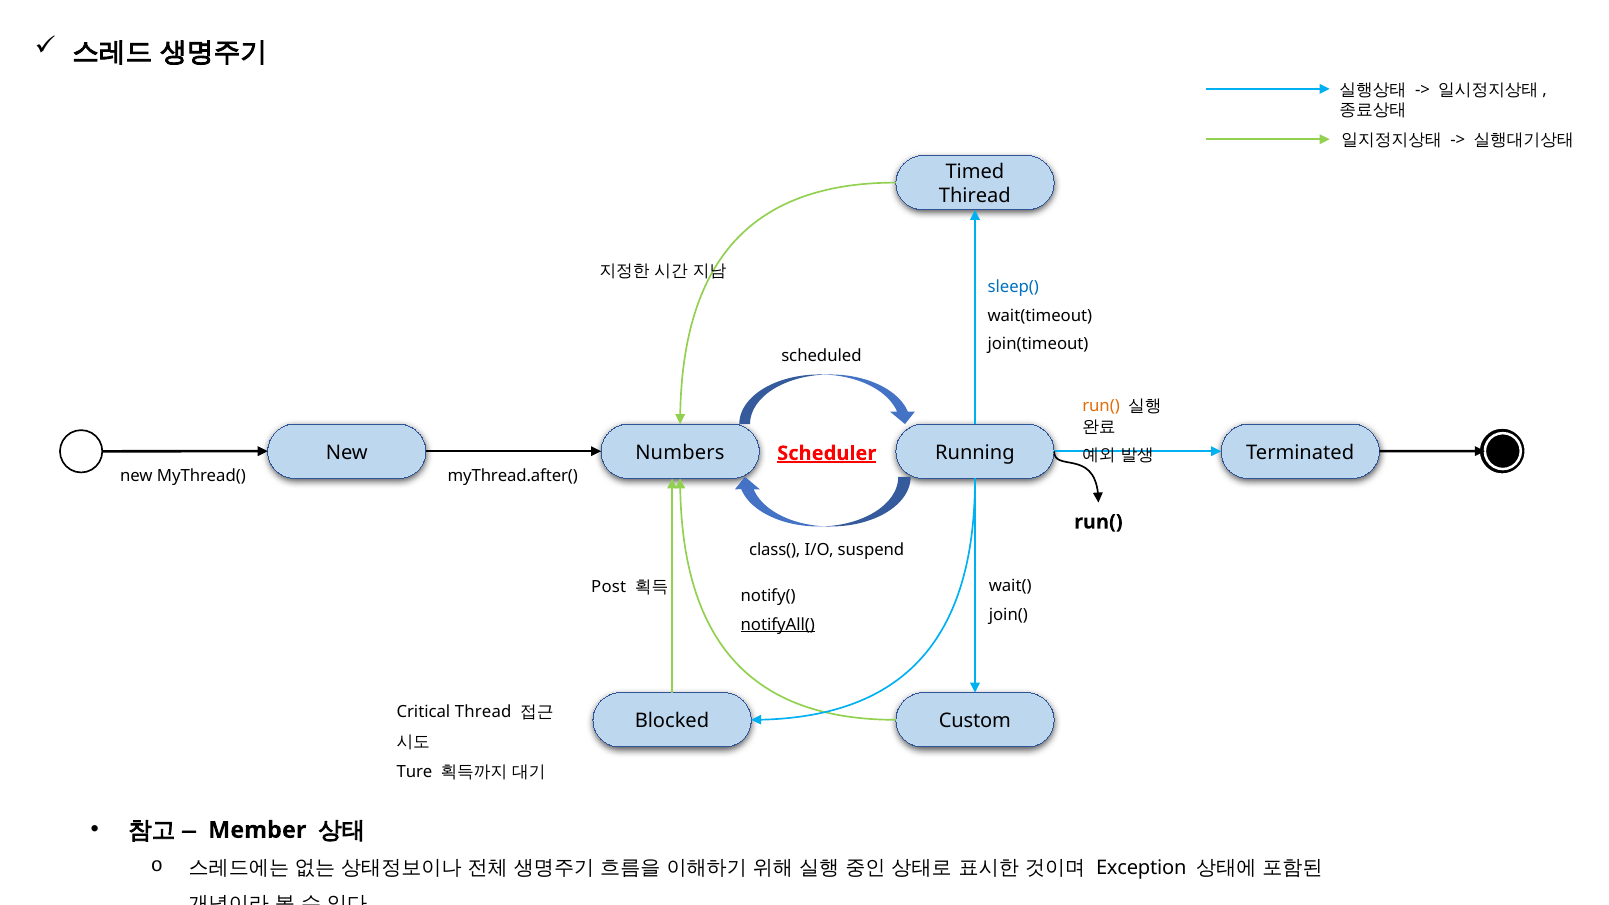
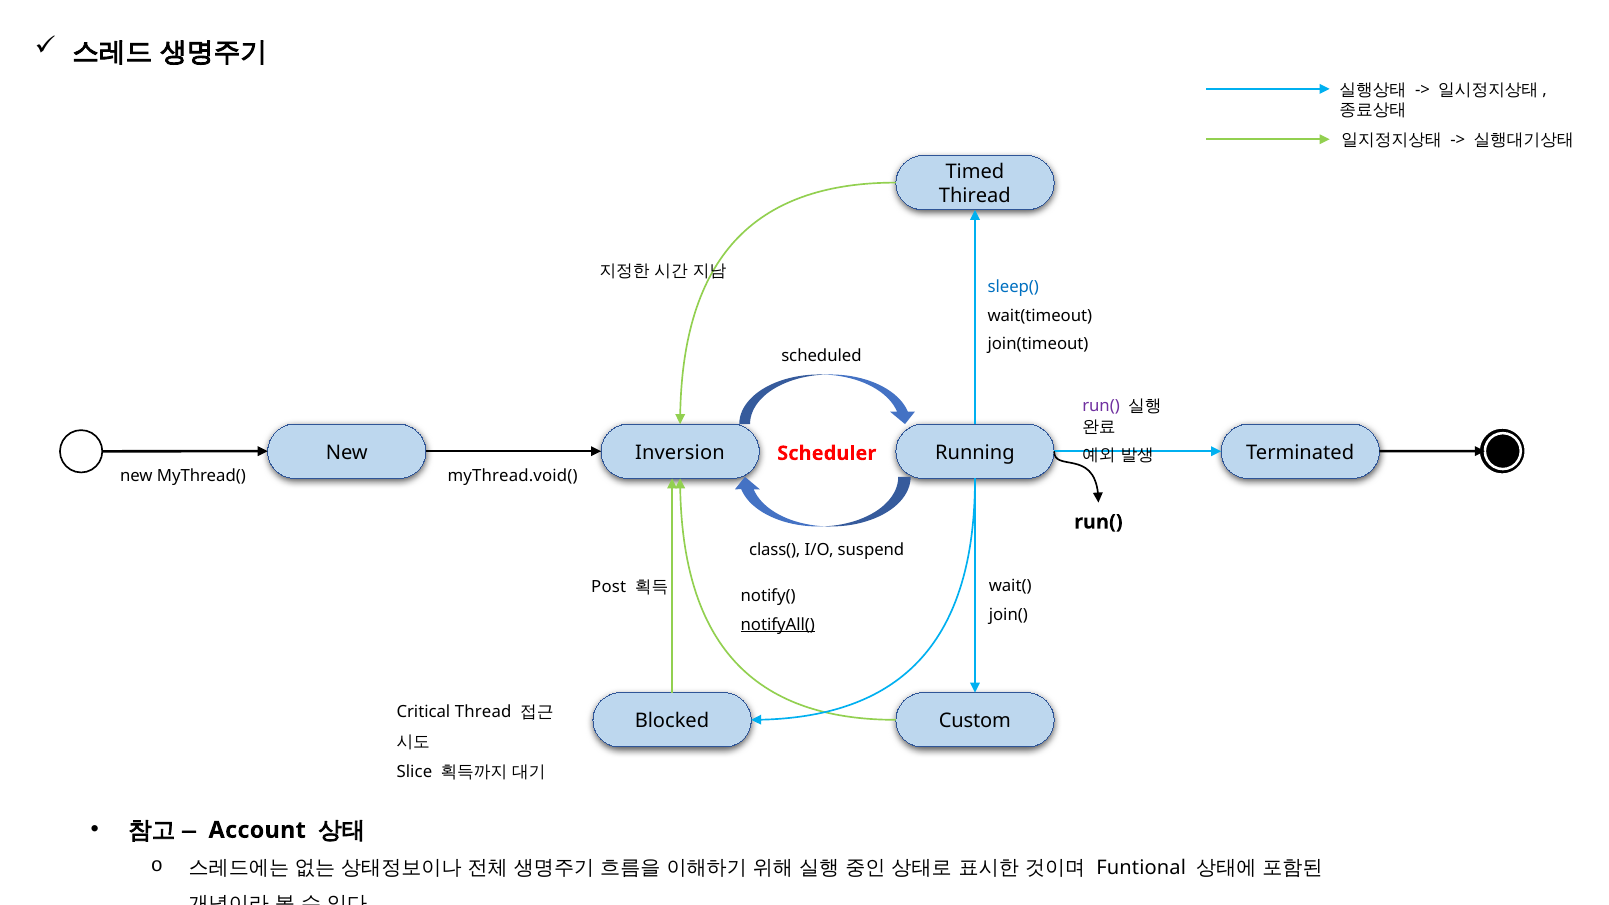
run( colour: orange -> purple (1101, 406)
Numbers: Numbers -> Inversion (680, 453)
Scheduler underline: present -> none (827, 453)
myThread.after(: myThread.after( -> myThread.void( (513, 476)
Ture: Ture -> Slice (414, 772)
Member: Member -> Account (257, 830)
Exception: Exception -> Funtional (1141, 868)
